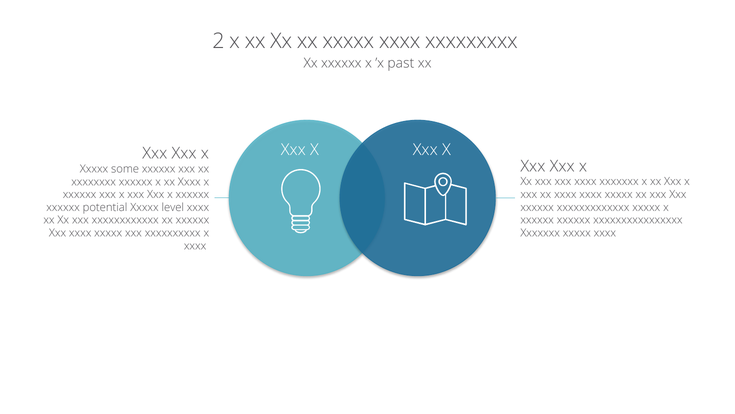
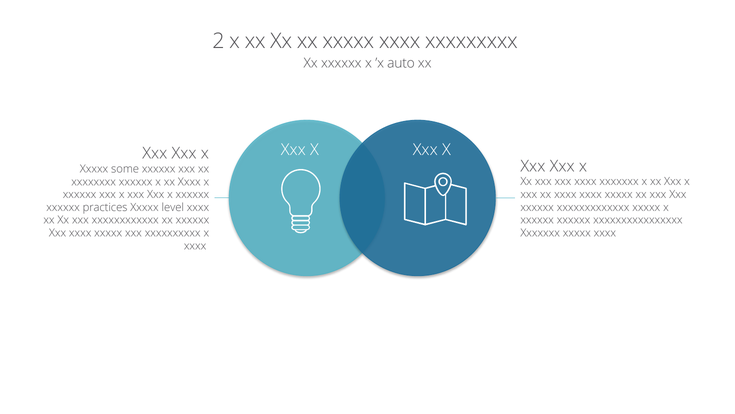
past: past -> auto (401, 63)
potential: potential -> practices (105, 207)
